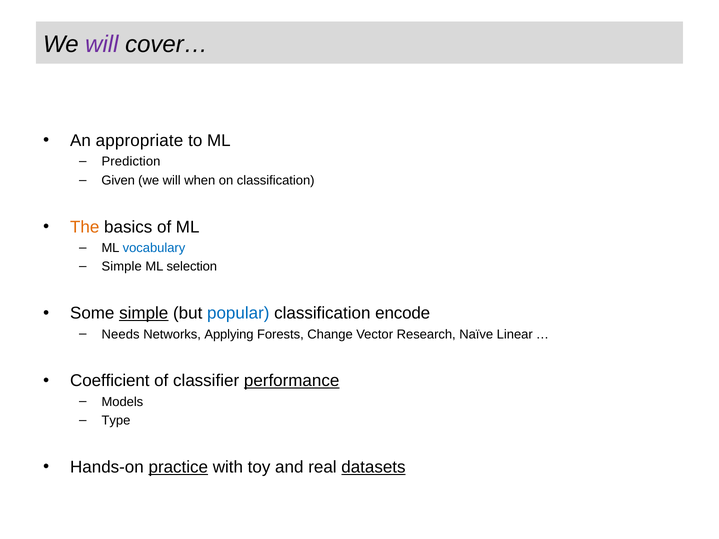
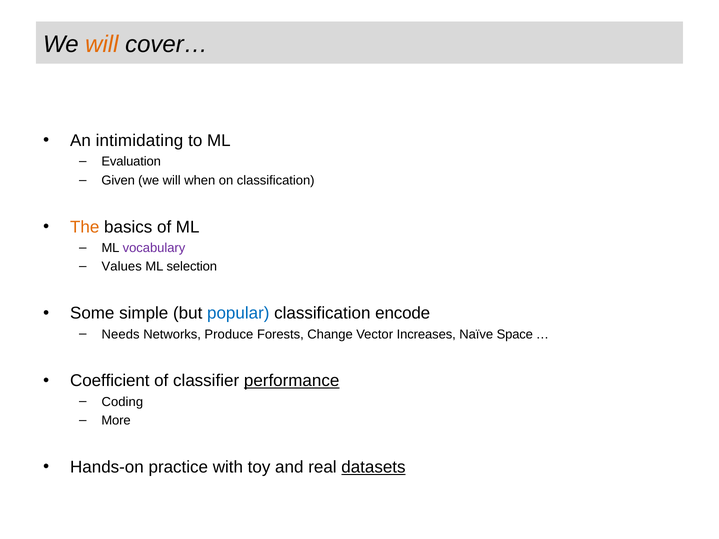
will colour: purple -> orange (102, 44)
appropriate: appropriate -> intimidating (139, 141)
Prediction: Prediction -> Evaluation (131, 162)
vocabulary colour: blue -> purple (154, 248)
Simple: Simple -> Values (122, 267)
simple underline: present -> none (144, 313)
Applying: Applying -> Produce (229, 334)
Research: Research -> Increases (426, 334)
Linear: Linear -> Space (515, 334)
Models: Models -> Coding (122, 402)
Type: Type -> More (116, 421)
practice underline: present -> none (178, 467)
